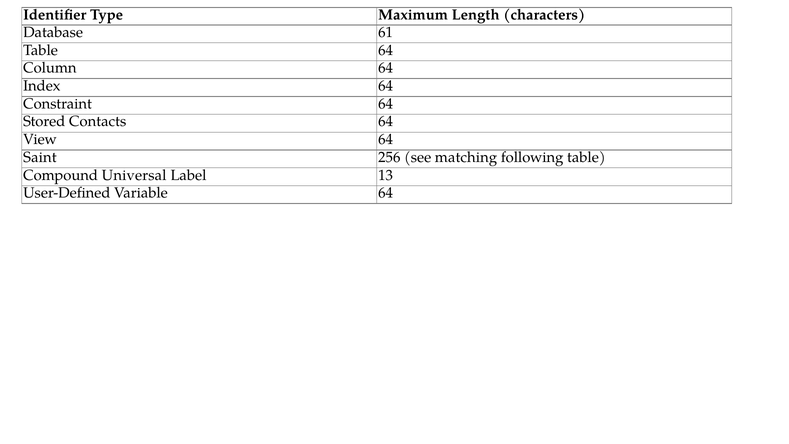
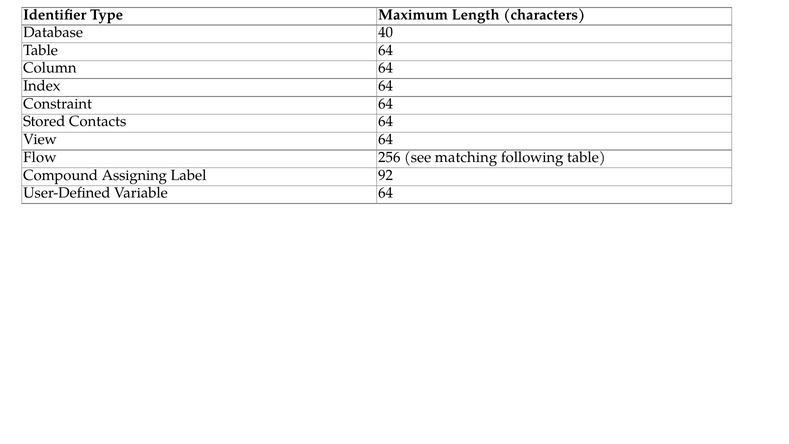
61: 61 -> 40 (386, 32)
Saint: Saint -> Flow (40, 157)
Universal: Universal -> Assigning (134, 175)
13: 13 -> 92 (386, 175)
